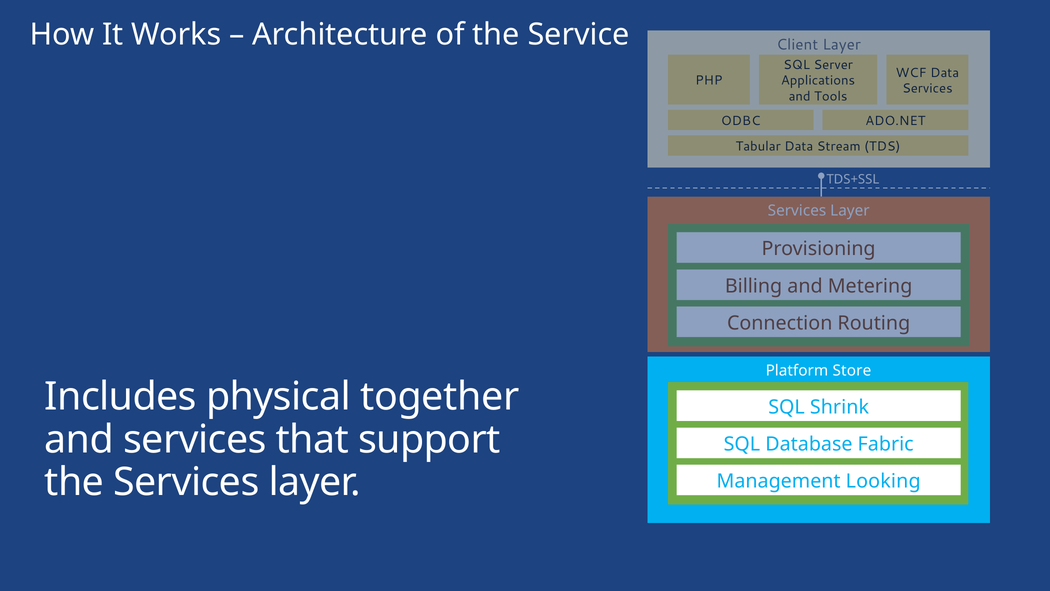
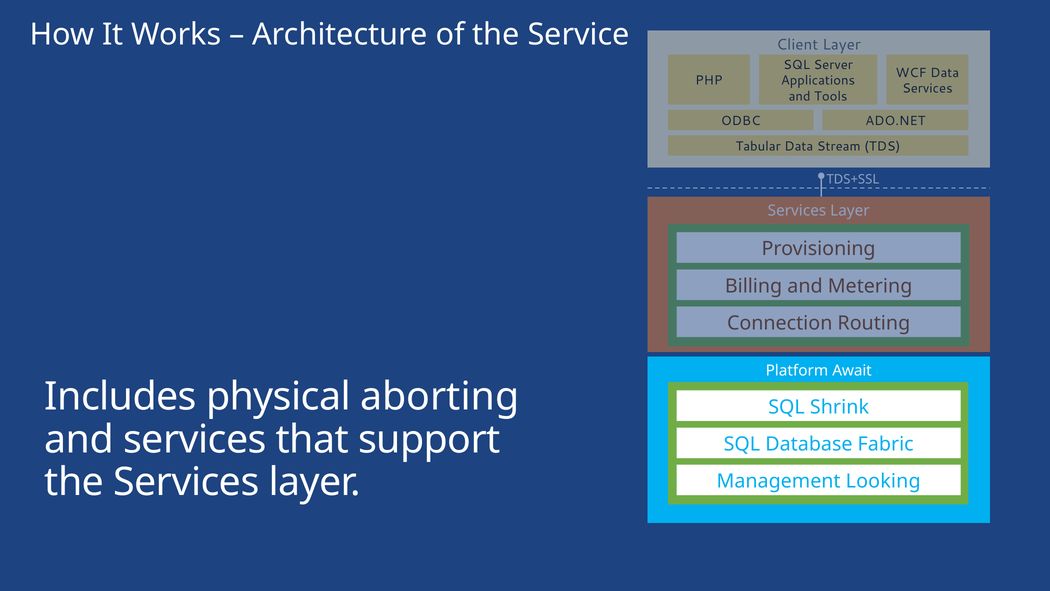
Store: Store -> Await (852, 371)
together: together -> aborting (440, 397)
